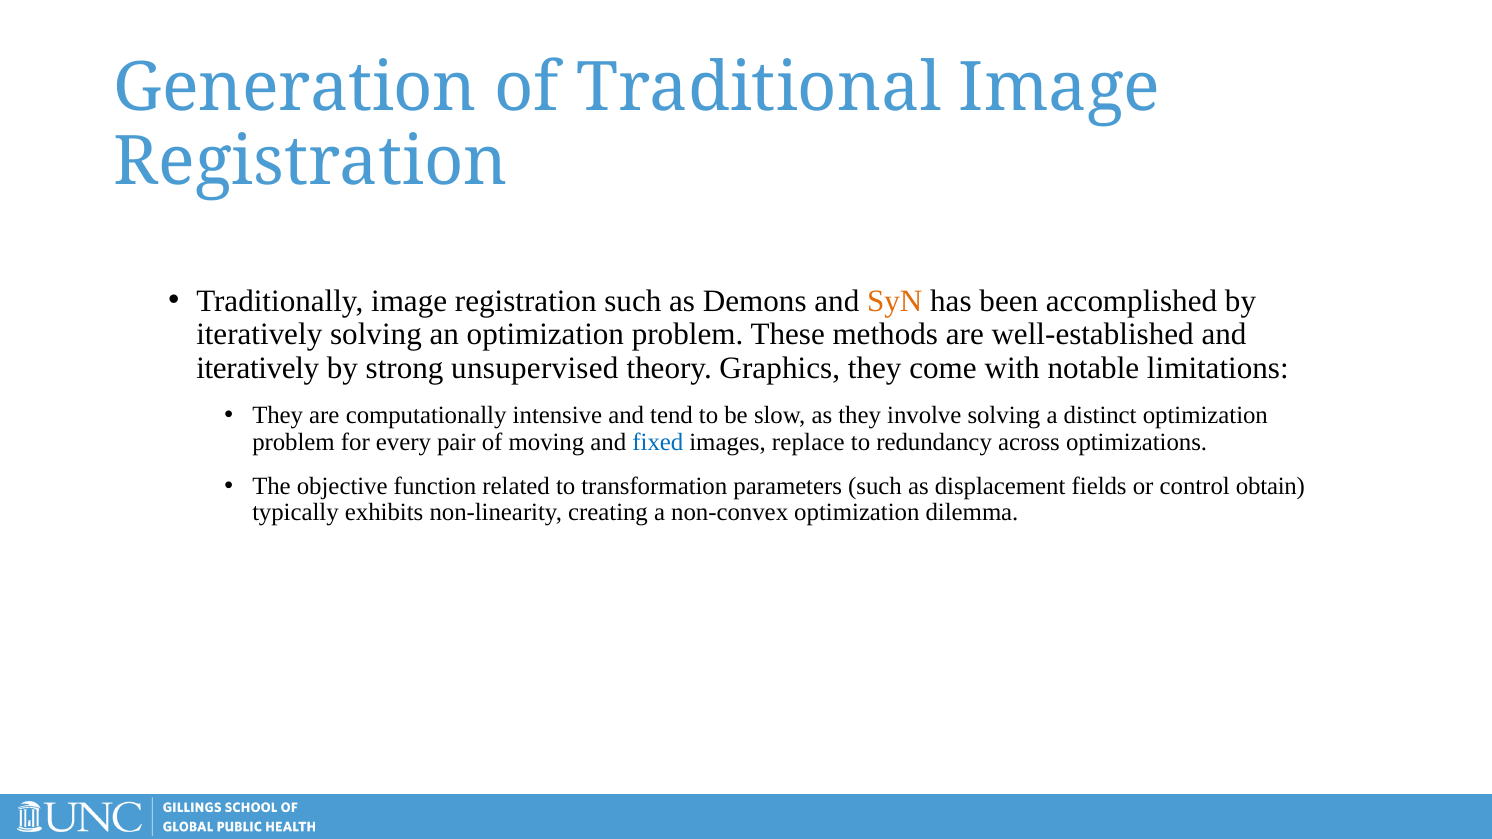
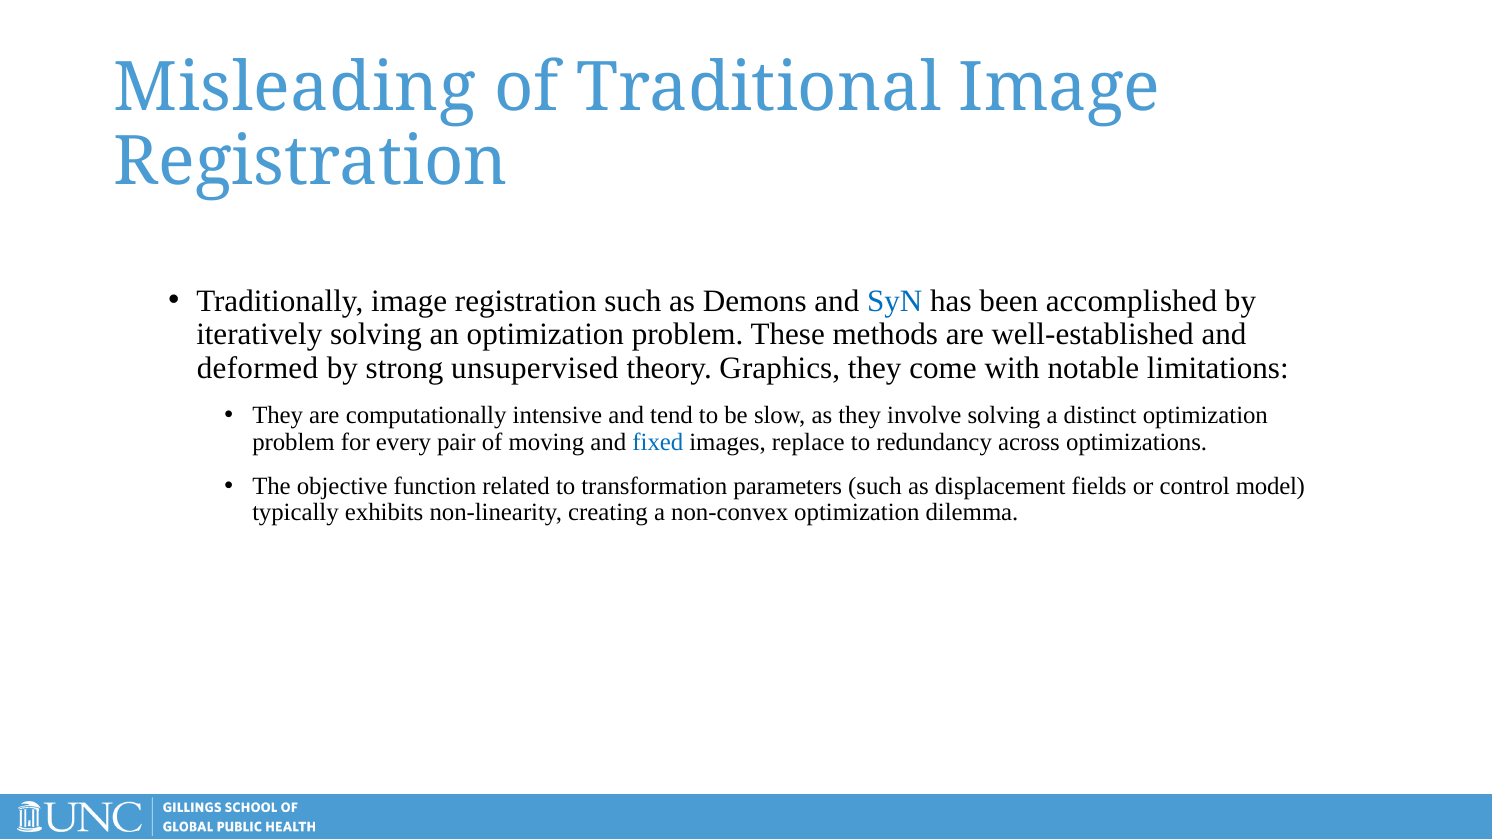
Generation: Generation -> Misleading (295, 88)
SyN colour: orange -> blue (895, 301)
iteratively: iteratively -> deformed (258, 368)
obtain: obtain -> model (1270, 486)
